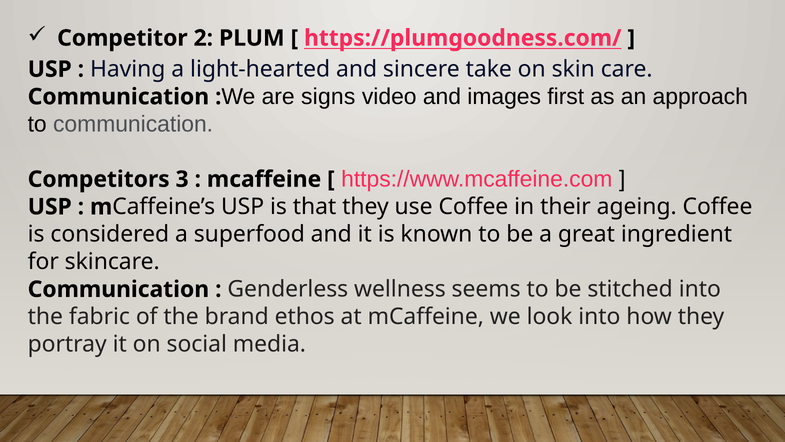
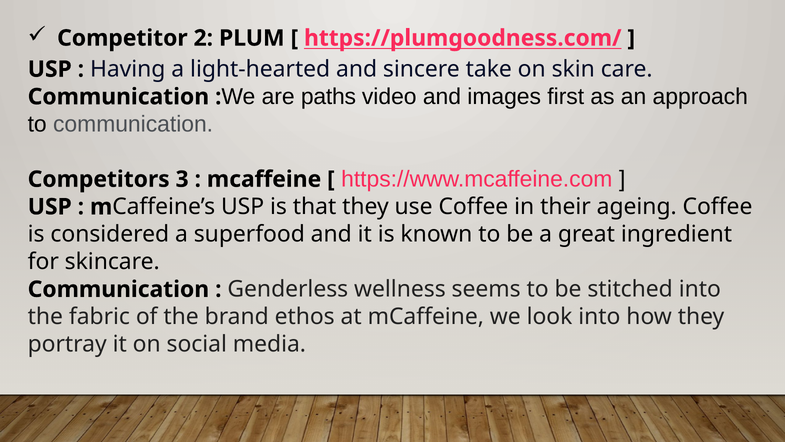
signs: signs -> paths (328, 97)
